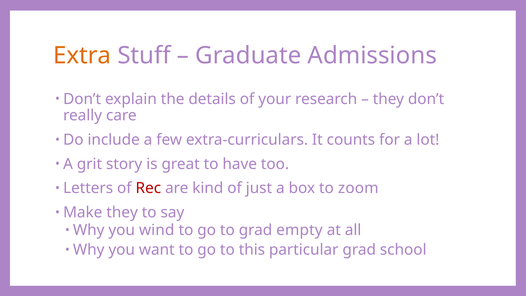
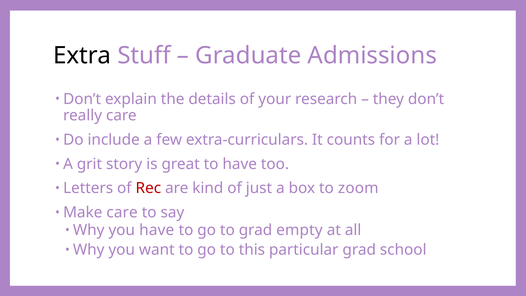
Extra colour: orange -> black (82, 55)
Make they: they -> care (122, 212)
you wind: wind -> have (157, 230)
